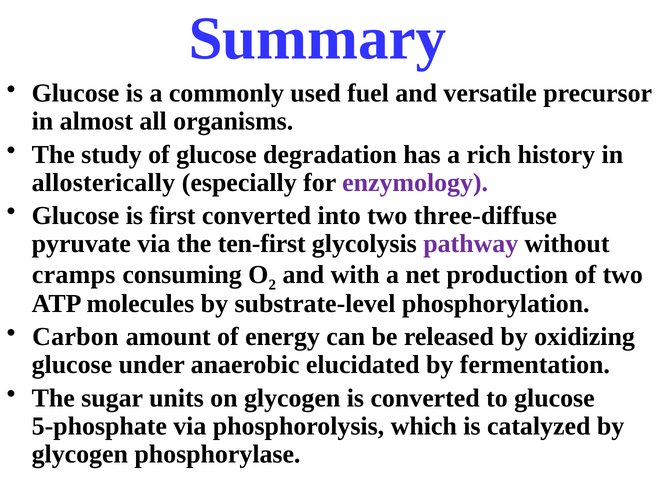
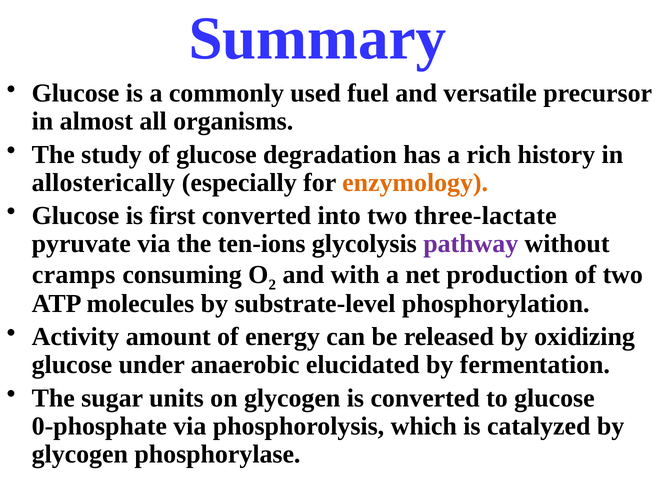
enzymology colour: purple -> orange (415, 183)
three-diffuse: three-diffuse -> three-lactate (485, 216)
ten-first: ten-first -> ten-ions (262, 244)
Carbon: Carbon -> Activity (76, 337)
5-phosphate: 5-phosphate -> 0-phosphate (99, 426)
